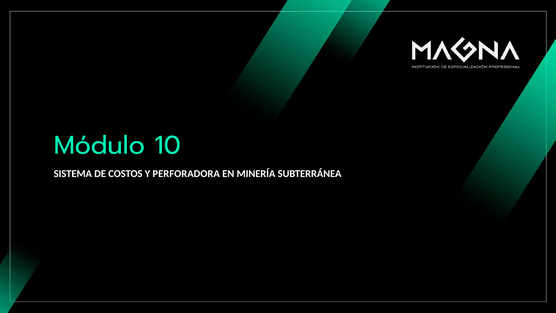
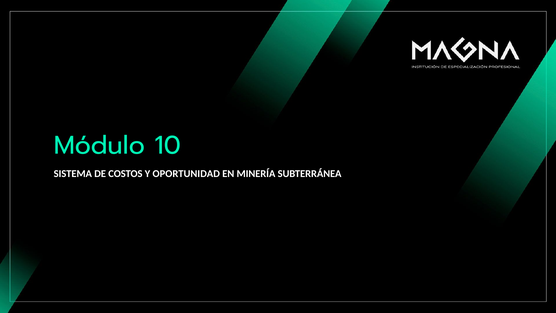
PERFORADORA: PERFORADORA -> OPORTUNIDAD (186, 174)
